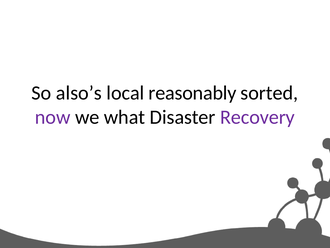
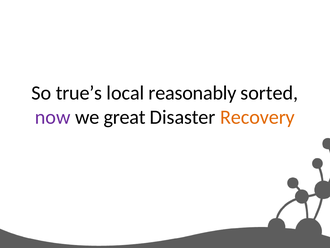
also’s: also’s -> true’s (79, 93)
what: what -> great (125, 117)
Recovery colour: purple -> orange (257, 117)
